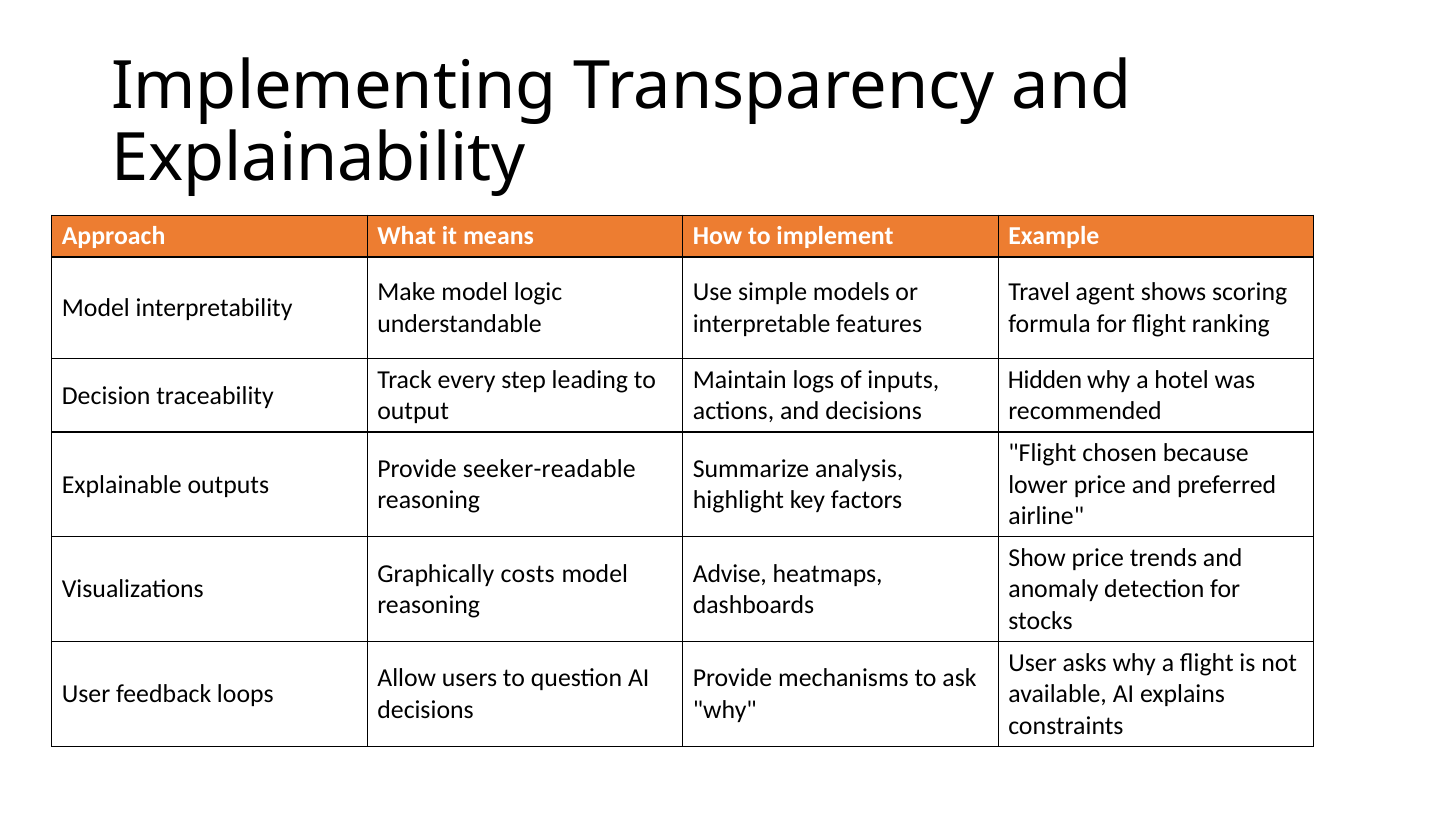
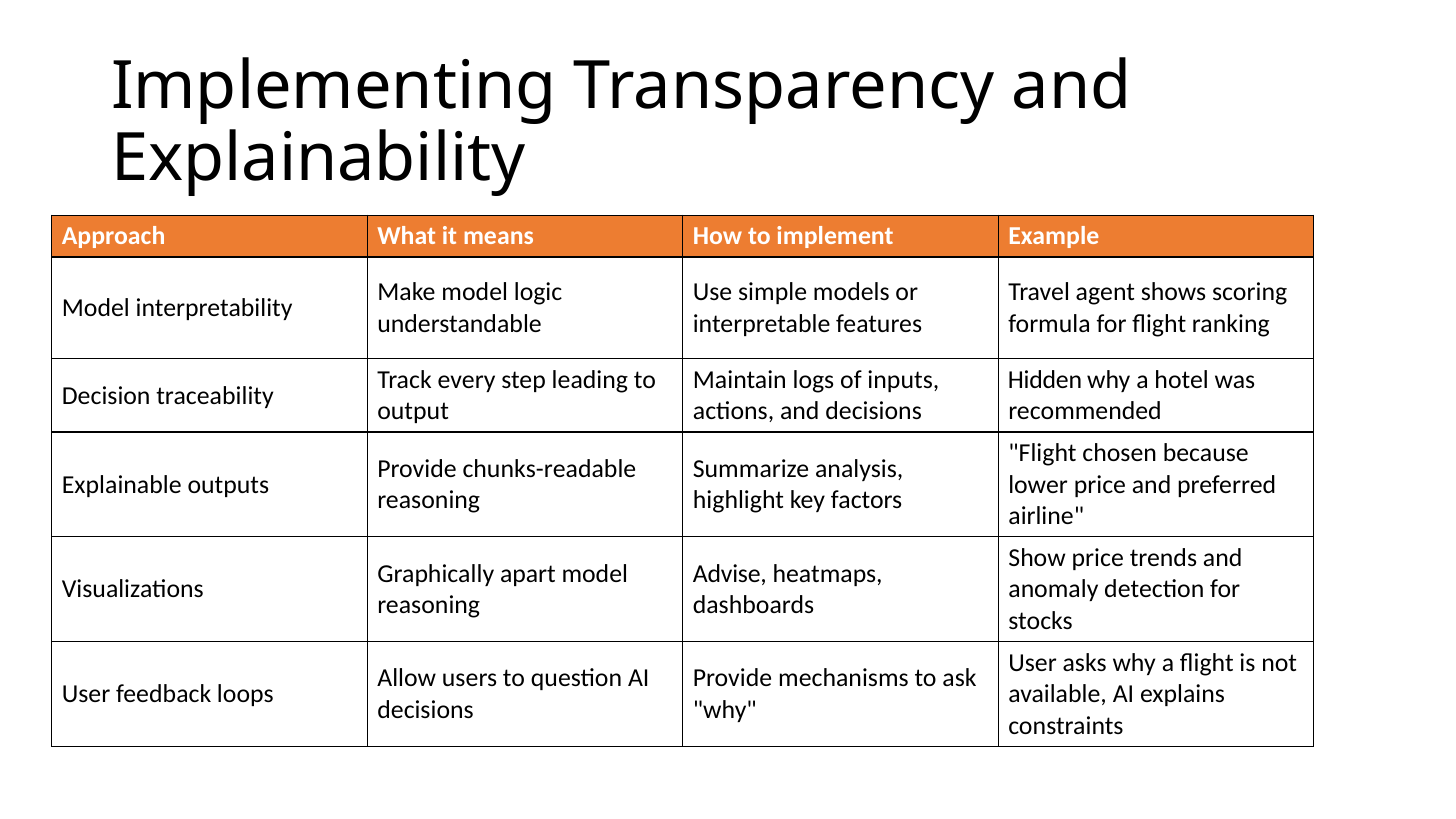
seeker-readable: seeker-readable -> chunks-readable (549, 469)
costs: costs -> apart (528, 574)
